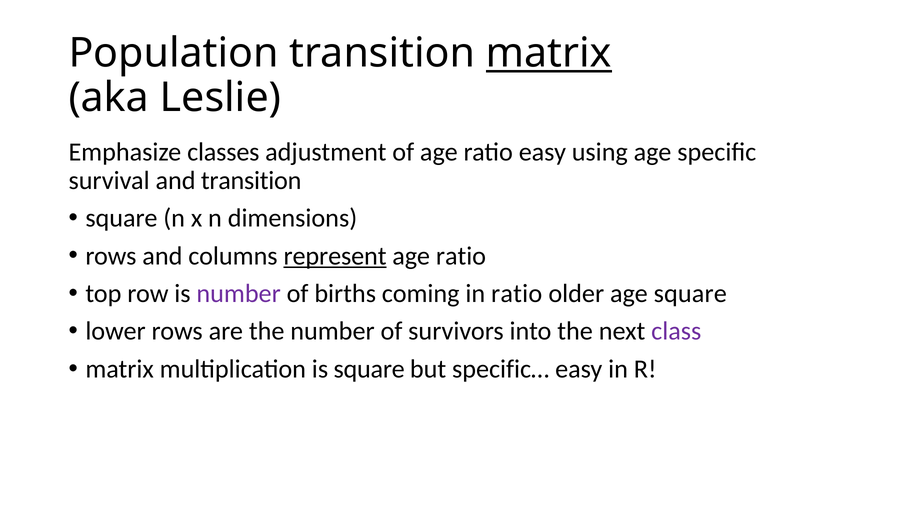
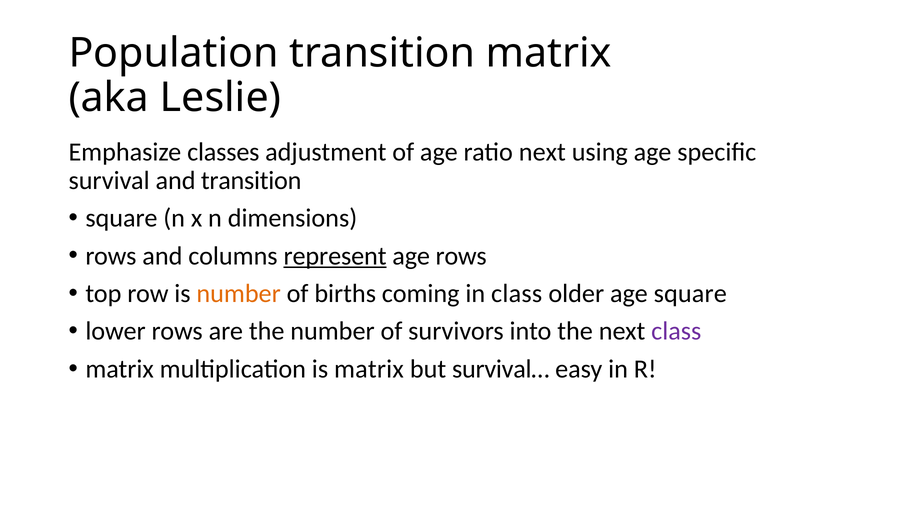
matrix underline: present -> none (549, 53)
ratio easy: easy -> next (542, 152)
ratio: ratio -> rows (461, 256)
number colour: purple -> orange (239, 293)
in ratio: ratio -> class (517, 293)
is square: square -> matrix (369, 369)
specific…: specific… -> survival… (501, 369)
